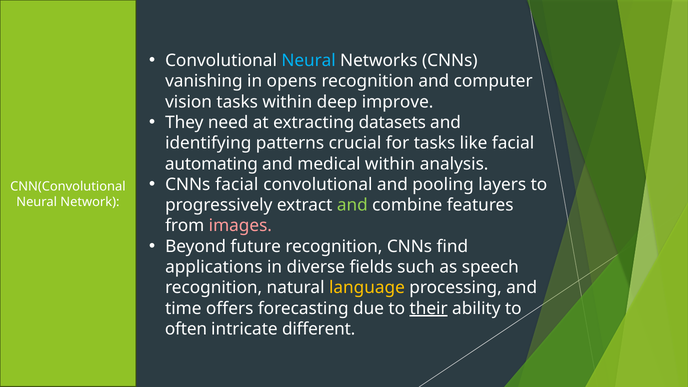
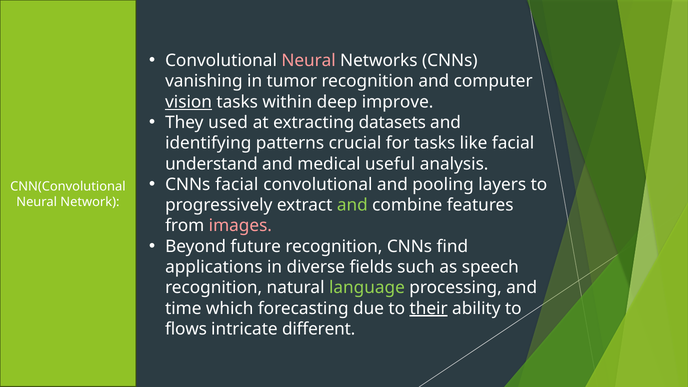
Neural colour: light blue -> pink (309, 61)
opens: opens -> tumor (292, 81)
vision underline: none -> present (189, 102)
need: need -> used (228, 123)
automating: automating -> understand (211, 164)
medical within: within -> useful (390, 164)
language colour: yellow -> light green (367, 288)
offers: offers -> which (230, 308)
often: often -> flows (186, 329)
